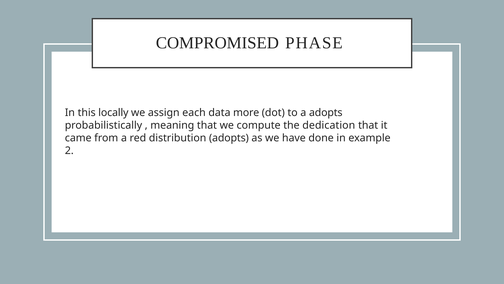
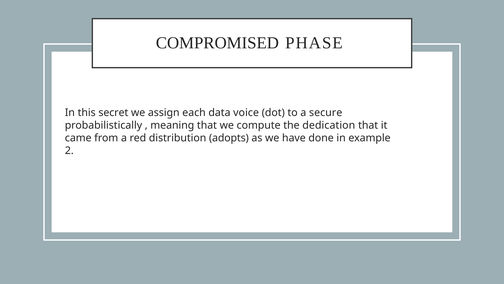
locally: locally -> secret (113, 112)
more: more -> voice (246, 112)
a adopts: adopts -> secure (326, 112)
